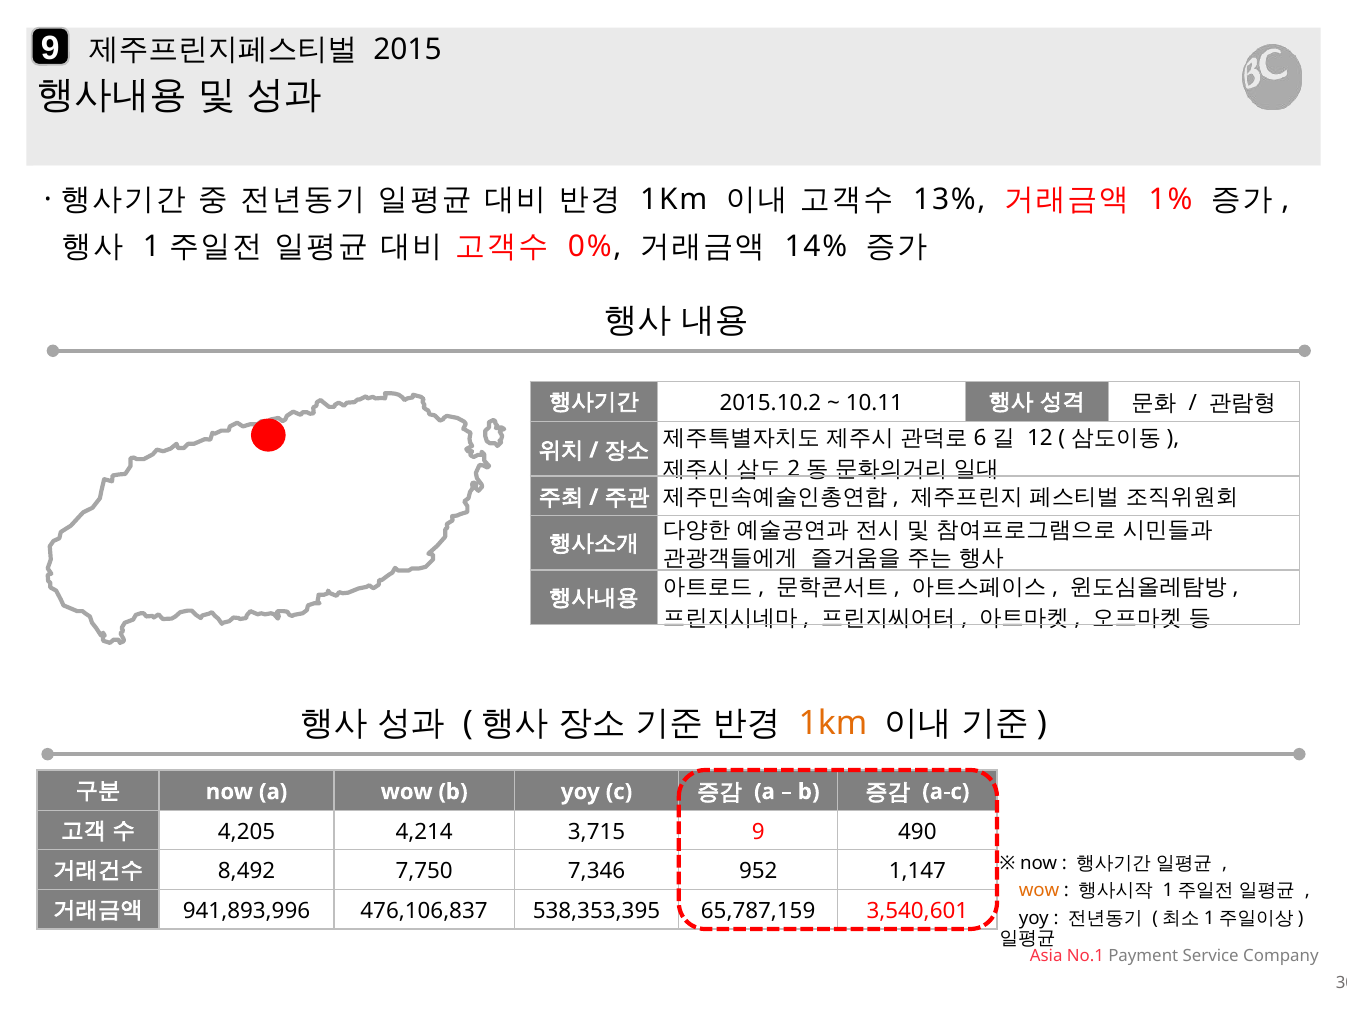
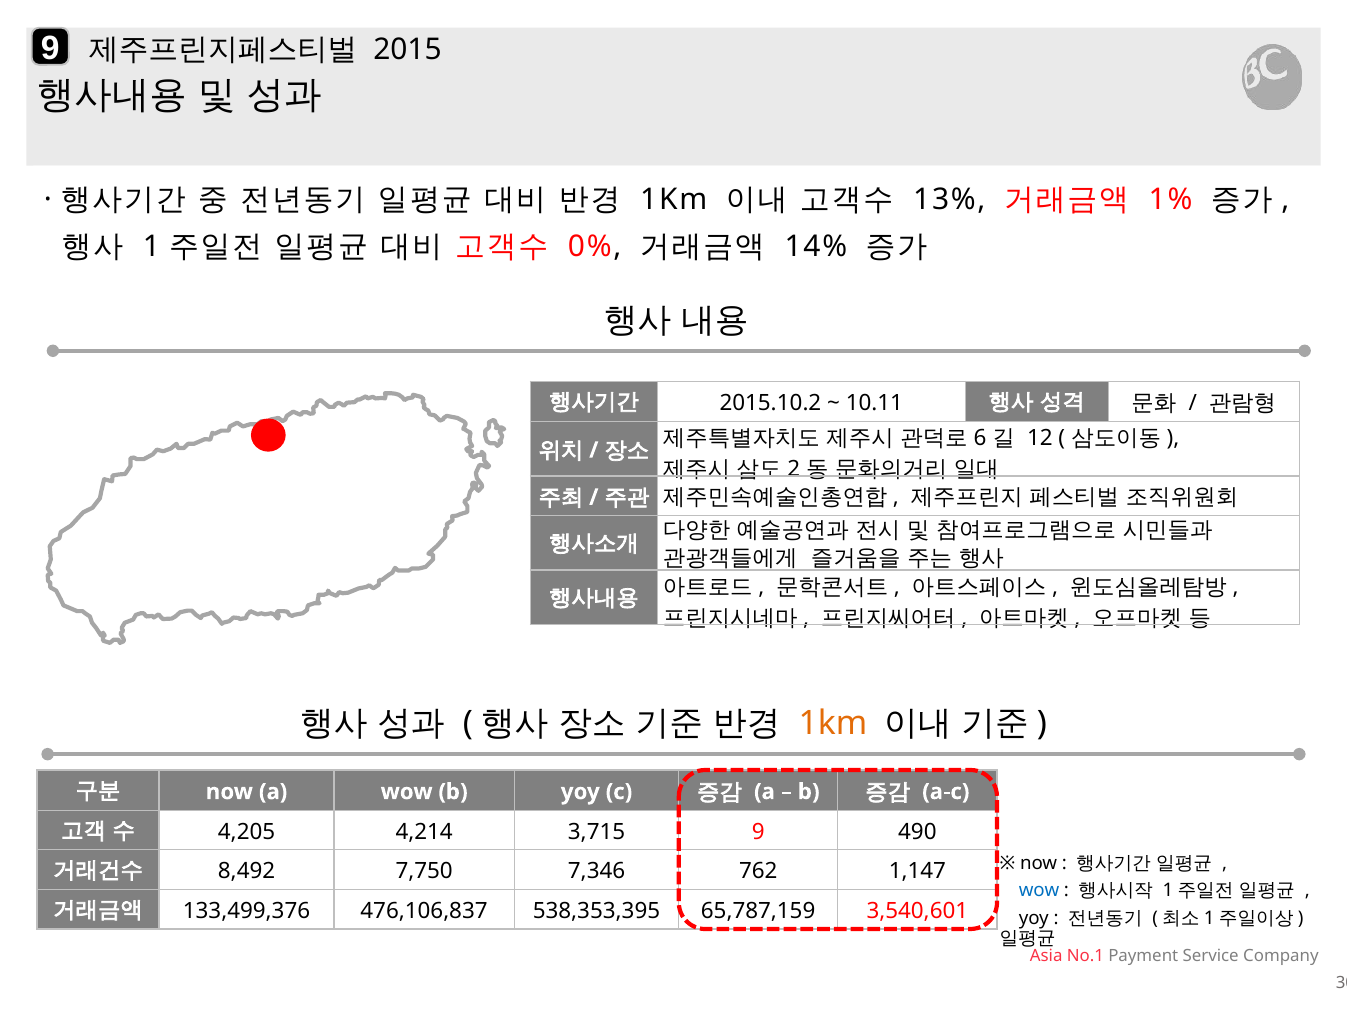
952: 952 -> 762 (758, 872)
wow colour: orange -> blue (1039, 891)
941,893,996: 941,893,996 -> 133,499,376 (246, 911)
